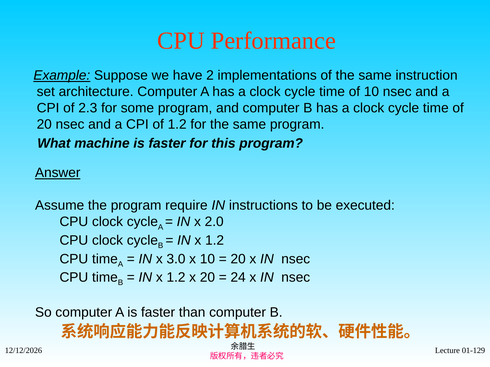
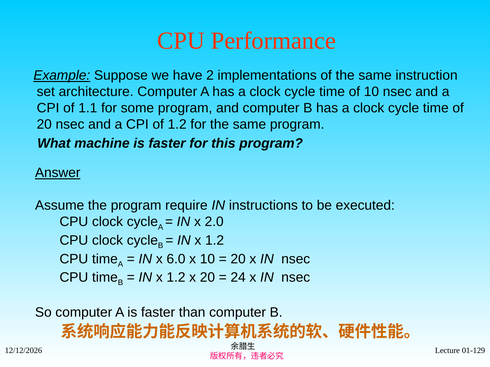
2.3: 2.3 -> 1.1 (88, 108)
3.0: 3.0 -> 6.0 (176, 259)
